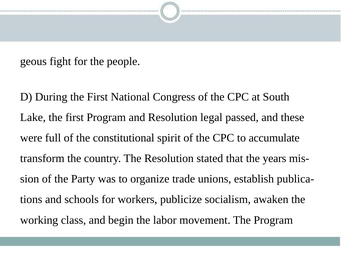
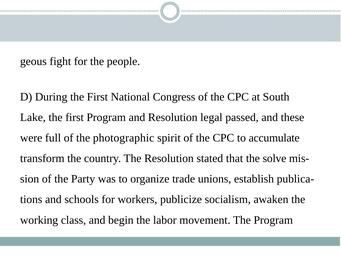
constitutional: constitutional -> photographic (124, 138)
years: years -> solve (274, 158)
